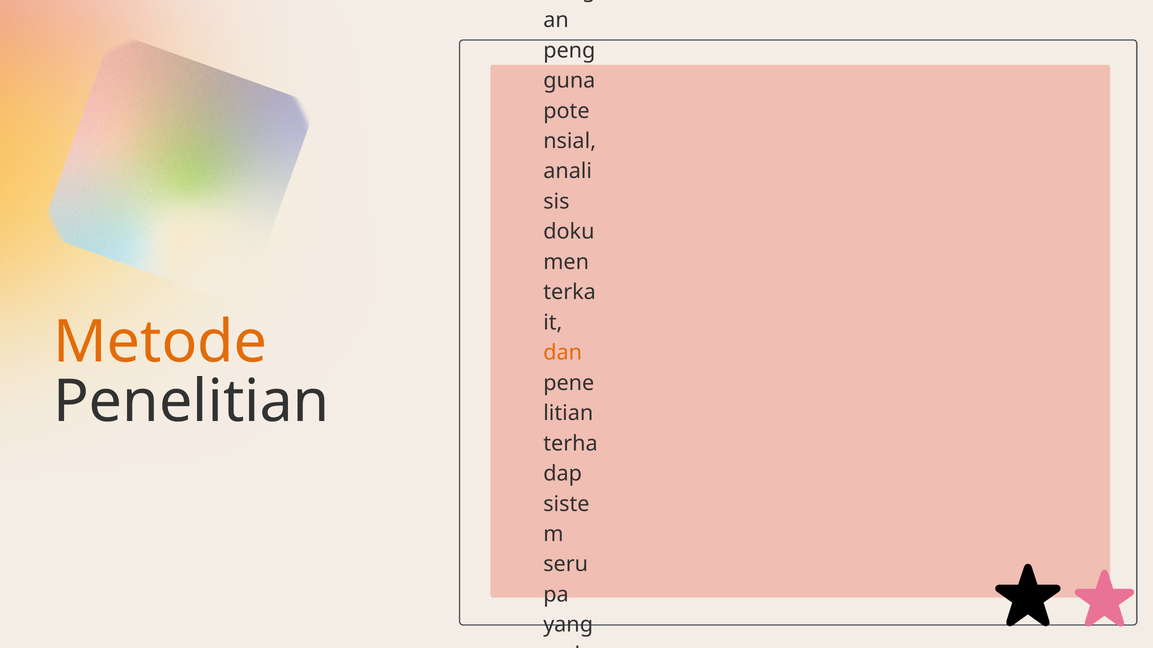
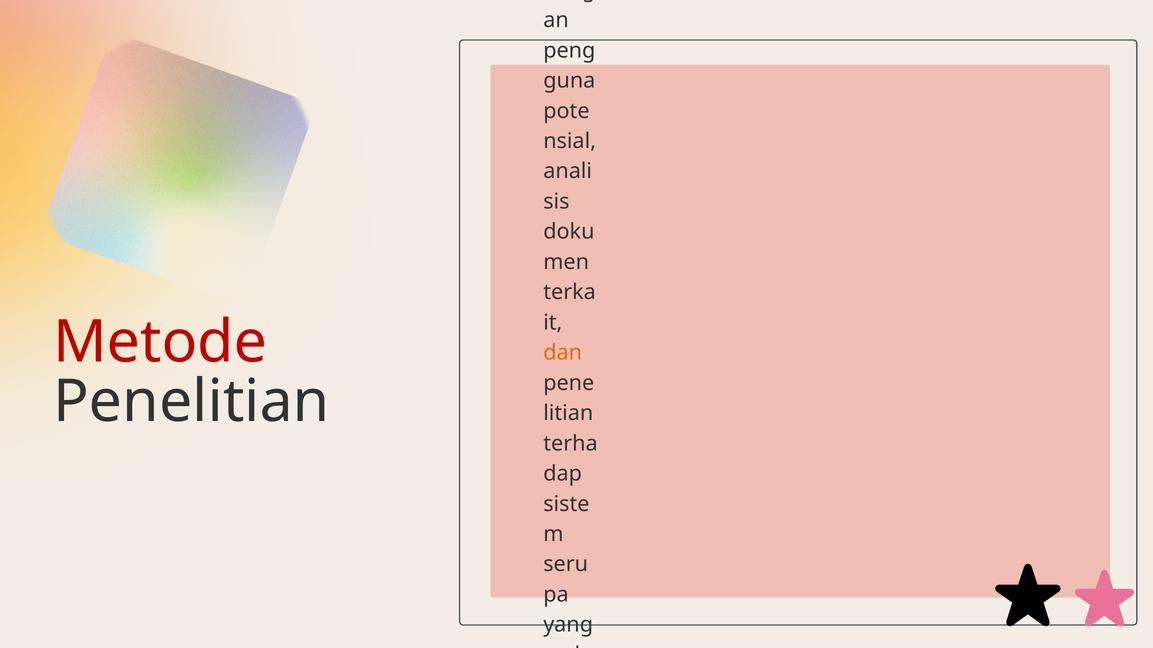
Metode colour: orange -> red (160, 343)
